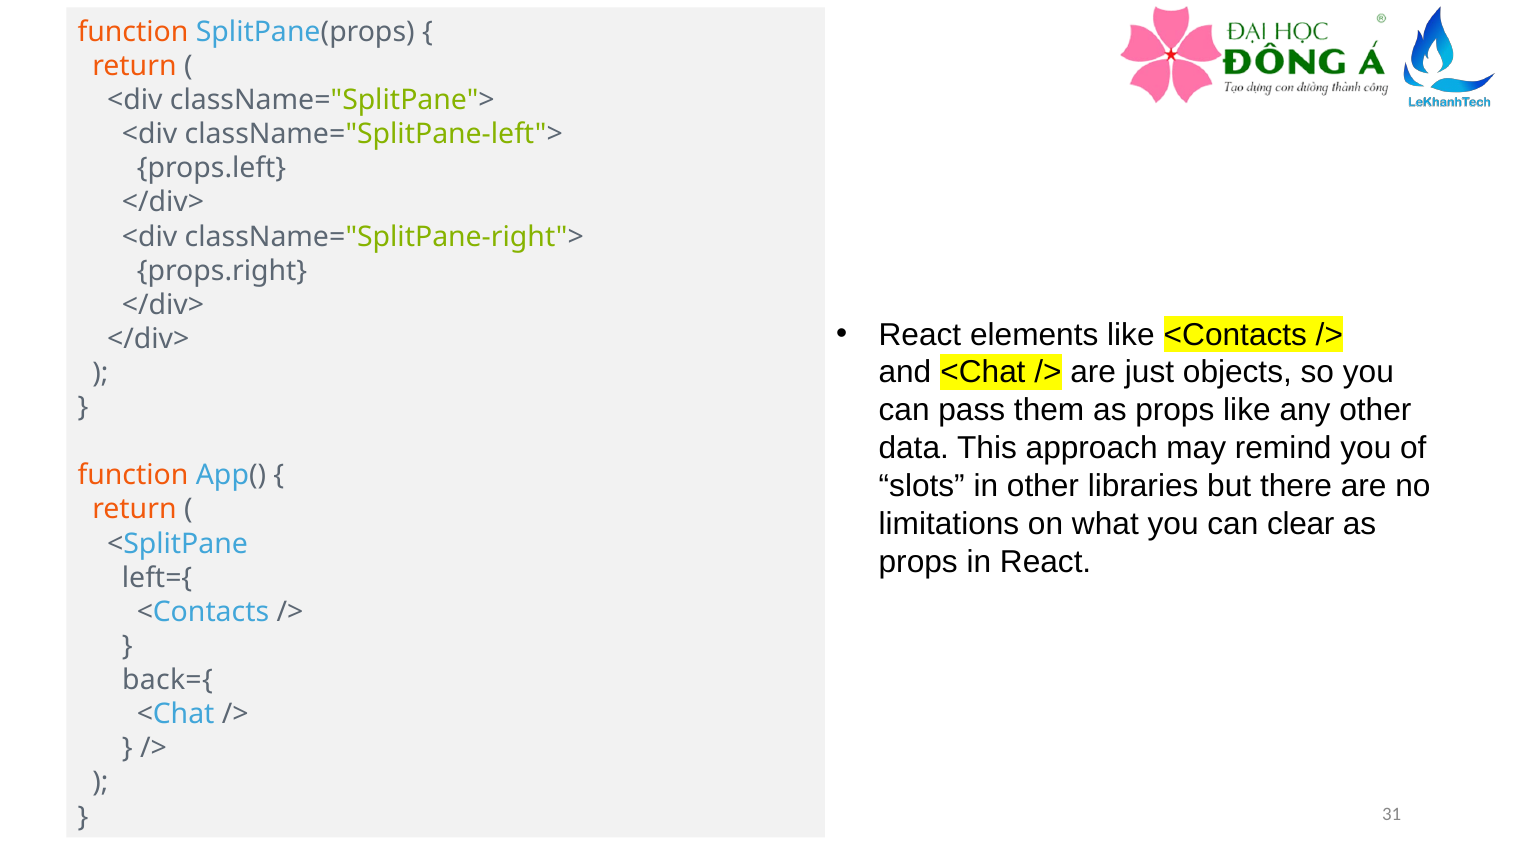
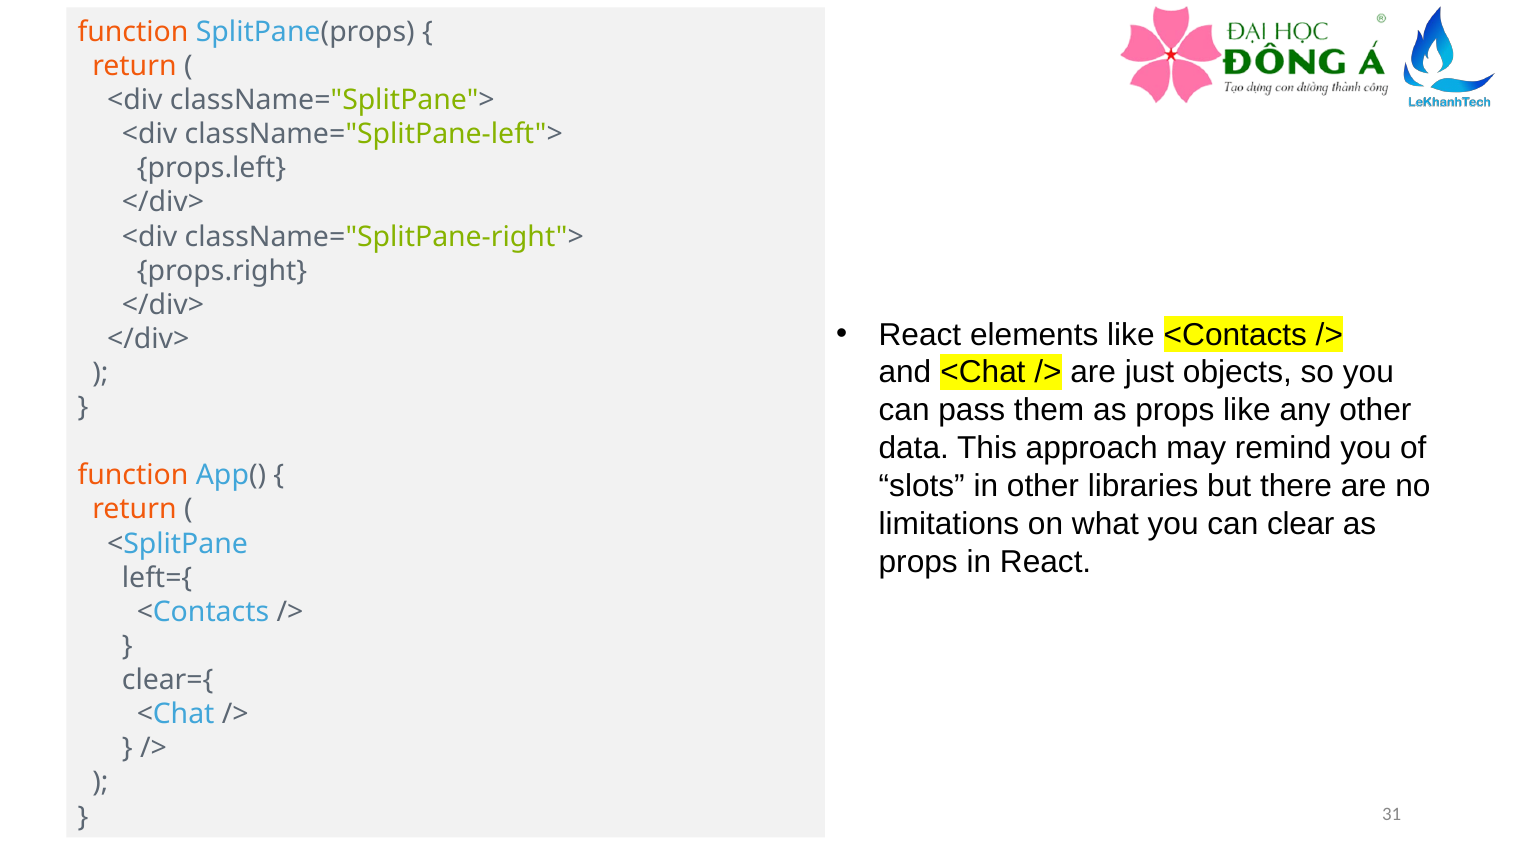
back={: back={ -> clear={ (168, 680)
